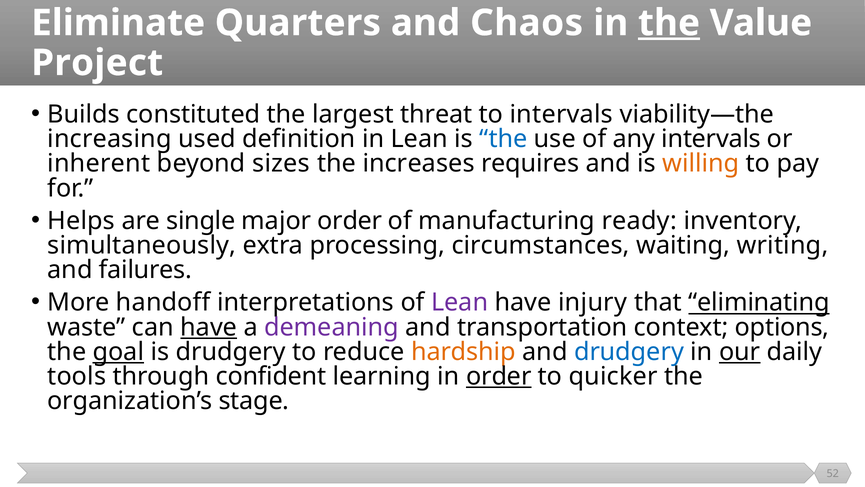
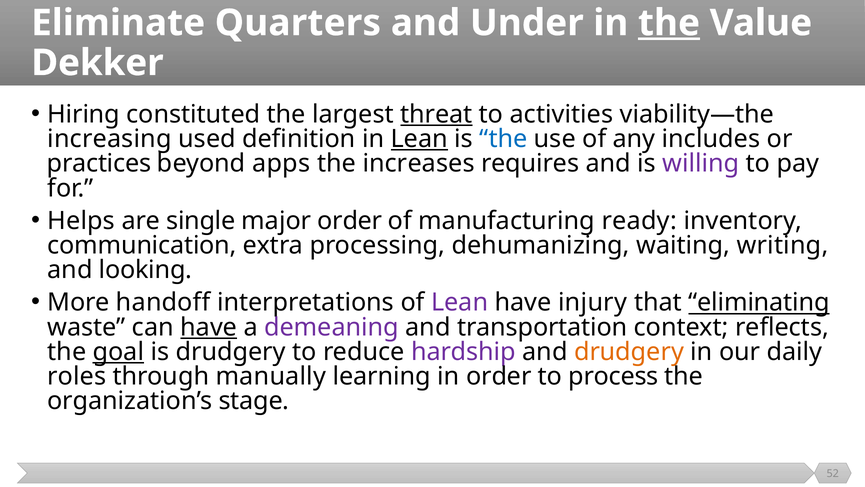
Chaos: Chaos -> Under (527, 23)
Project: Project -> Dekker (97, 63)
Builds: Builds -> Hiring (84, 114)
threat underline: none -> present (436, 114)
to intervals: intervals -> activities (561, 114)
Lean underline: none -> present (419, 139)
any intervals: intervals -> includes (711, 139)
inherent: inherent -> practices (99, 163)
sizes: sizes -> apps (281, 163)
willing colour: orange -> purple (701, 163)
simultaneously: simultaneously -> communication (142, 245)
circumstances: circumstances -> dehumanizing (541, 245)
failures: failures -> looking (145, 270)
options: options -> reflects (782, 327)
hardship colour: orange -> purple (463, 351)
drudgery colour: blue -> orange (629, 351)
our underline: present -> none (740, 351)
tools: tools -> roles (77, 376)
confident: confident -> manually (271, 376)
order underline: present -> none (499, 376)
quicker: quicker -> process (613, 376)
